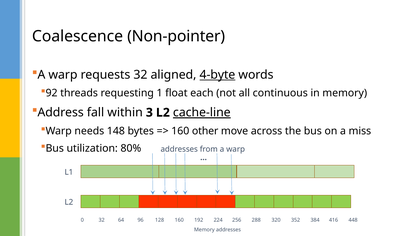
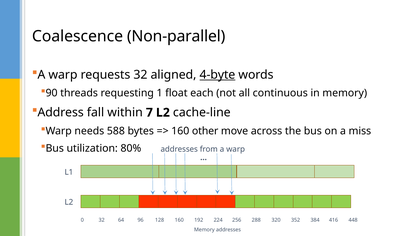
Non-pointer: Non-pointer -> Non-parallel (176, 36)
92: 92 -> 90 (52, 93)
3: 3 -> 7 (149, 112)
cache-line underline: present -> none (202, 112)
148: 148 -> 588 (116, 131)
